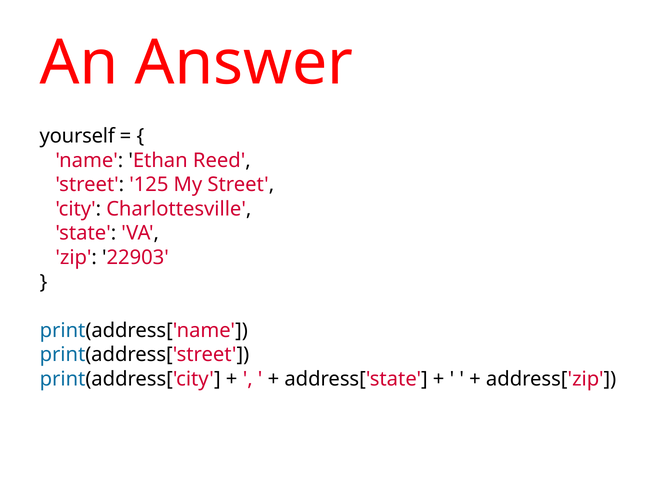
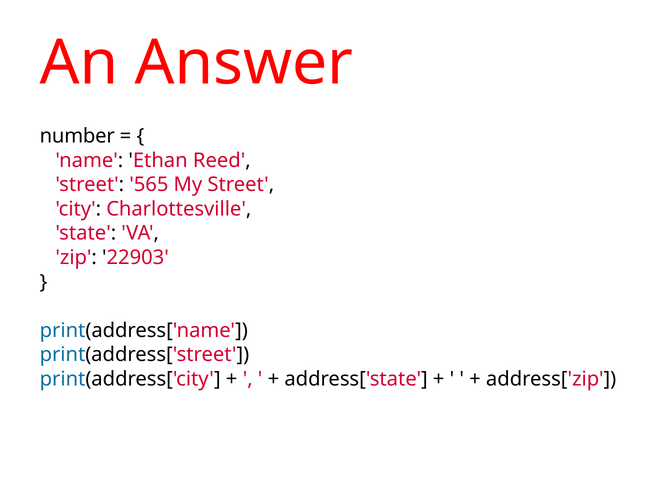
yourself: yourself -> number (77, 136)
125: 125 -> 565 (149, 185)
